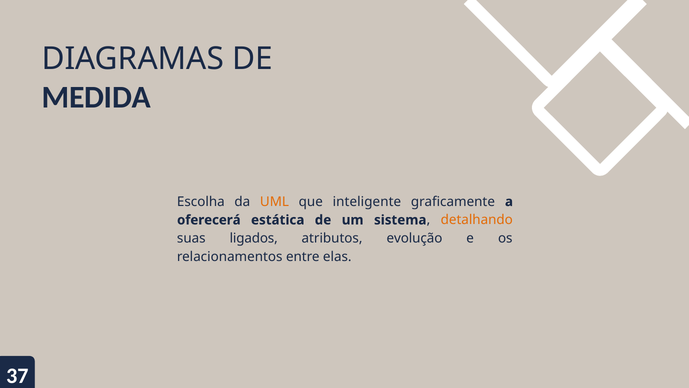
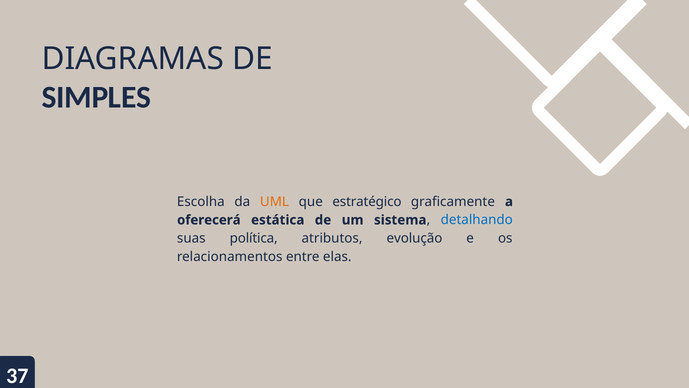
MEDIDA: MEDIDA -> SIMPLES (96, 97)
inteligente: inteligente -> estratégico (367, 201)
detalhando colour: orange -> blue (477, 220)
ligados: ligados -> política (254, 238)
